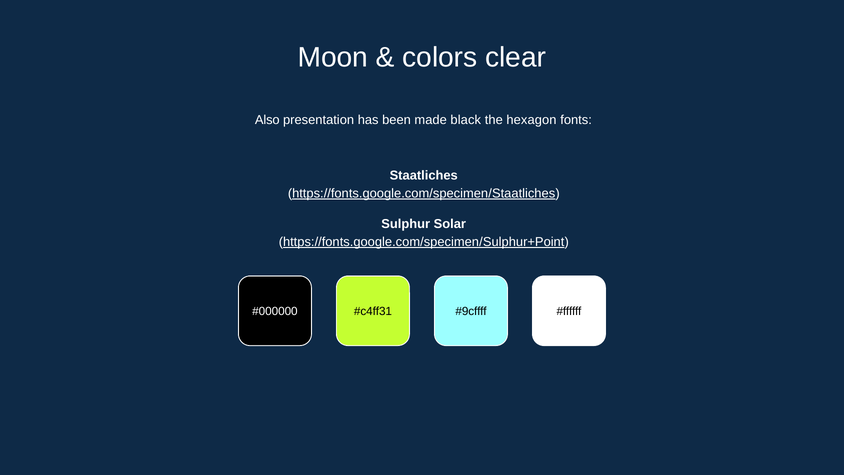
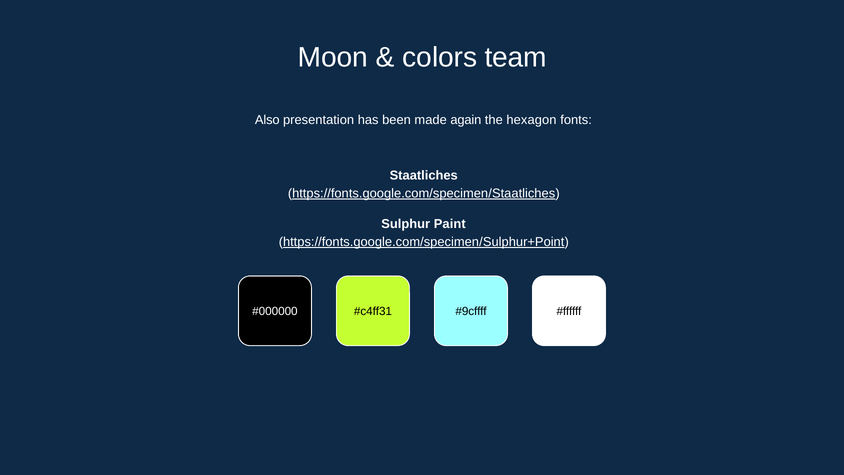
clear: clear -> team (516, 57)
black: black -> again (466, 120)
Solar: Solar -> Paint (450, 224)
